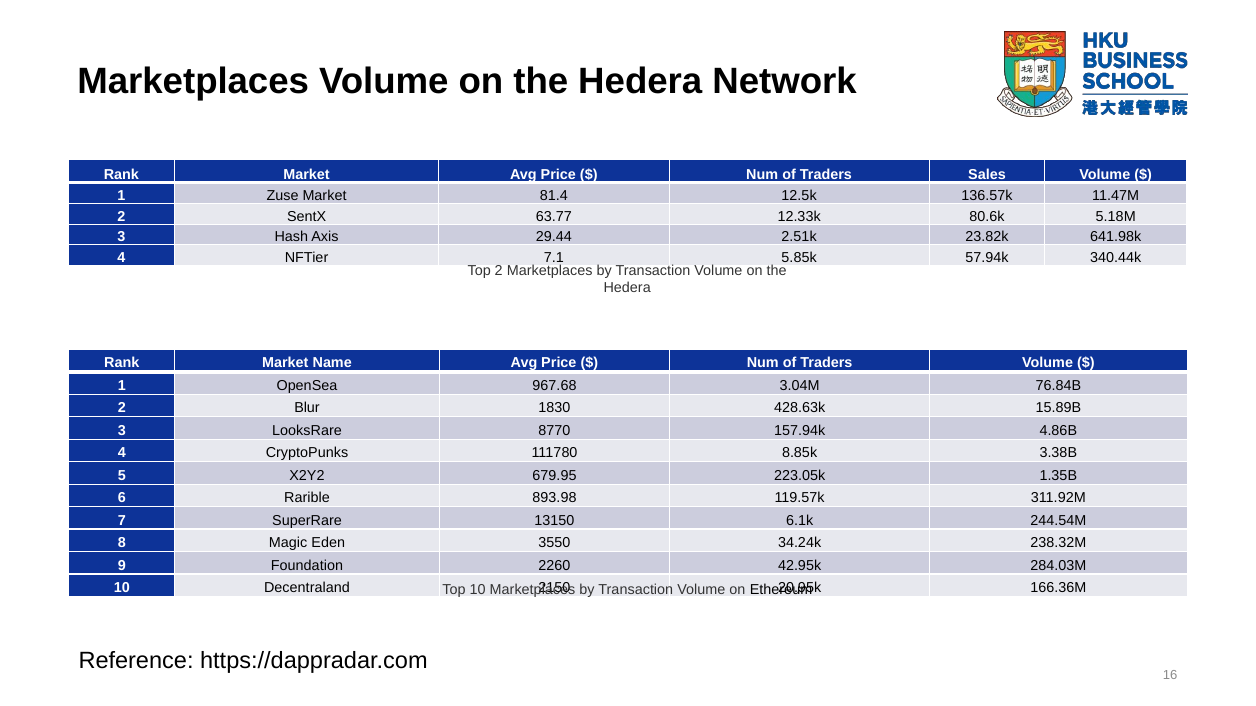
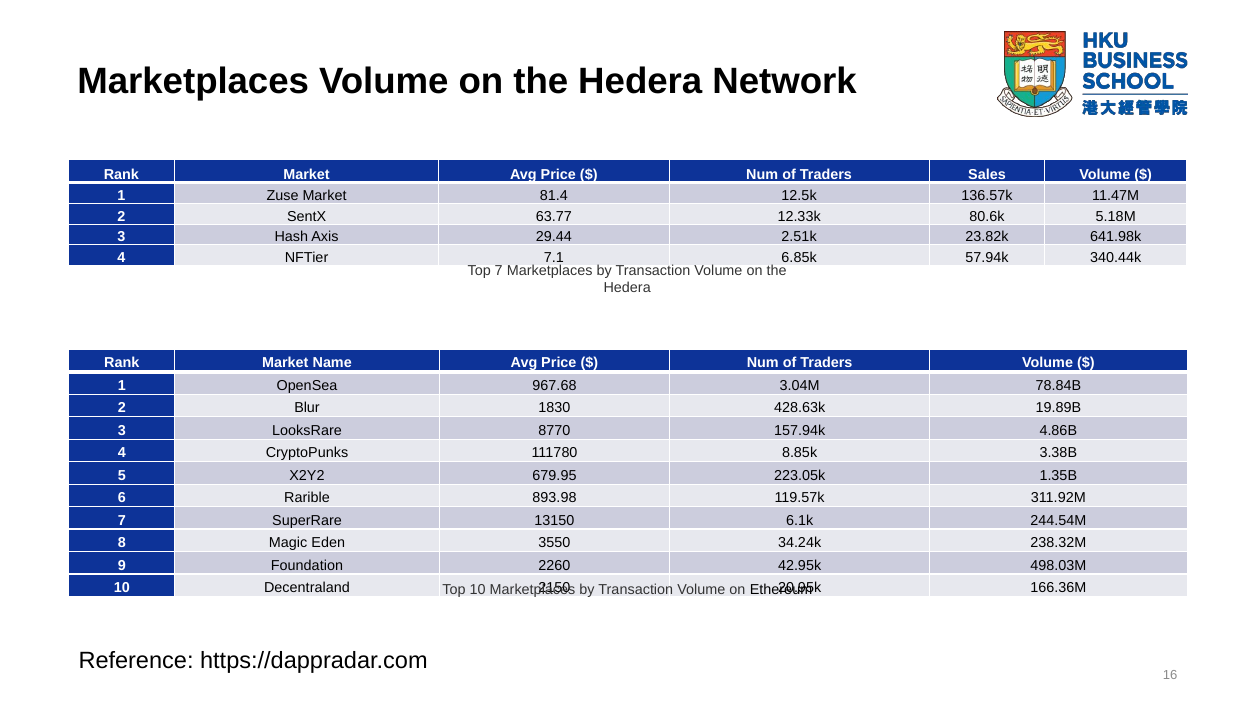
5.85k: 5.85k -> 6.85k (799, 258)
Top 2: 2 -> 7 (499, 270)
76.84B: 76.84B -> 78.84B (1058, 386)
15.89B: 15.89B -> 19.89B (1058, 408)
284.03M: 284.03M -> 498.03M (1058, 566)
